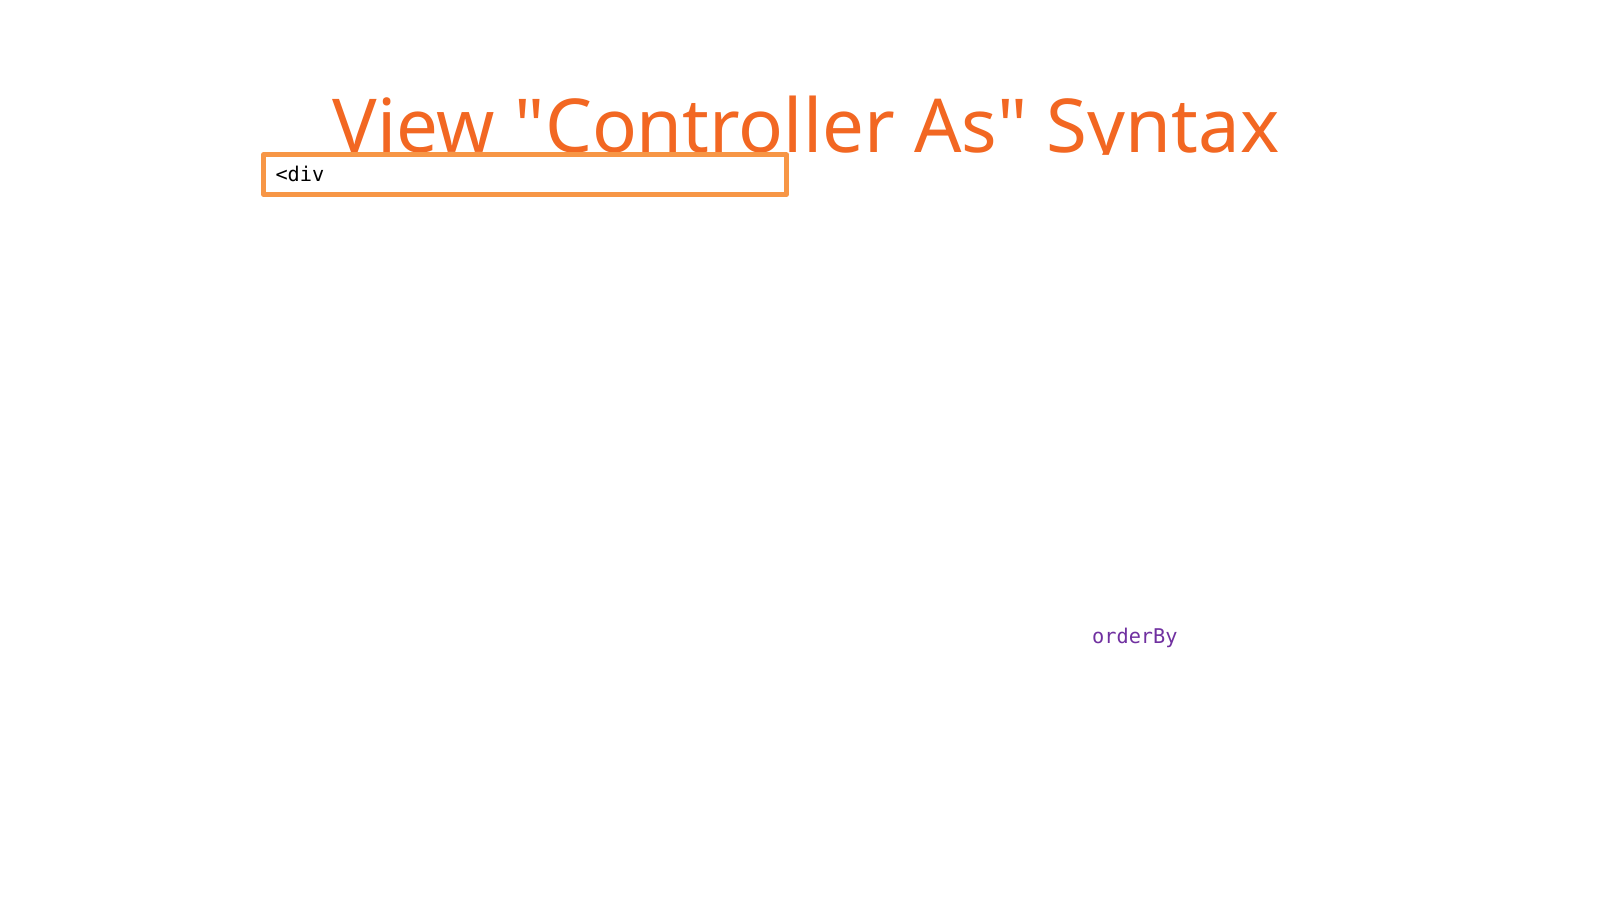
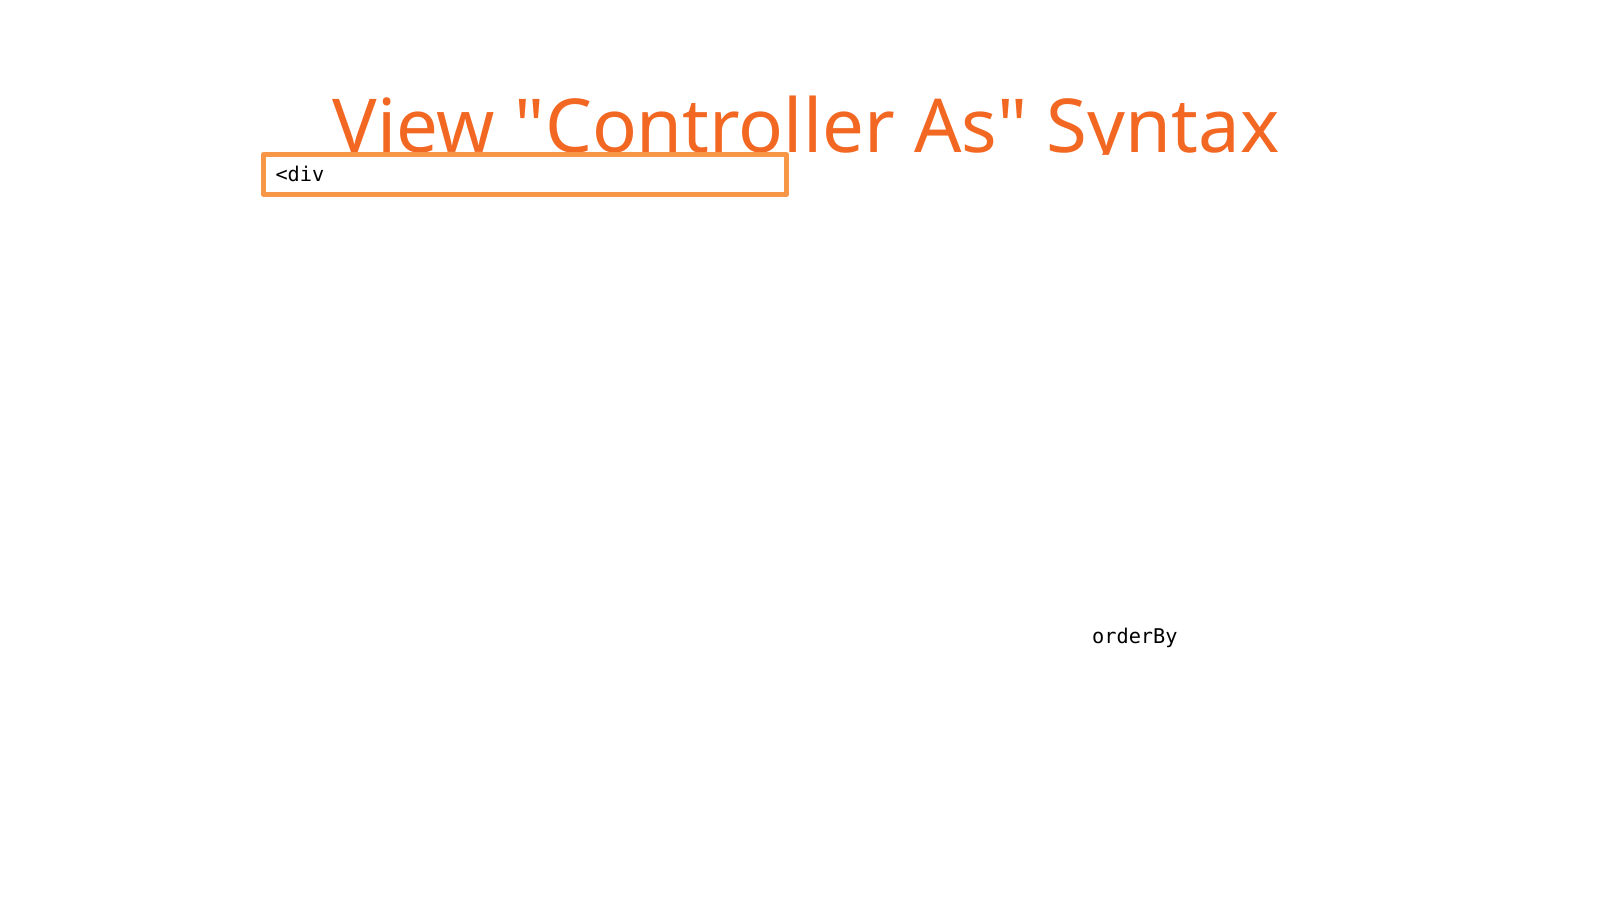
orderBy colour: purple -> black (1135, 637)
